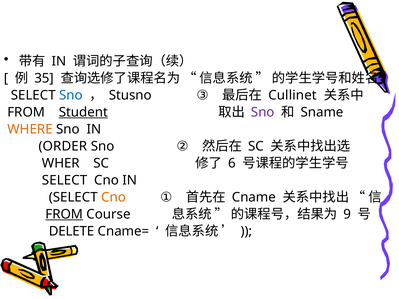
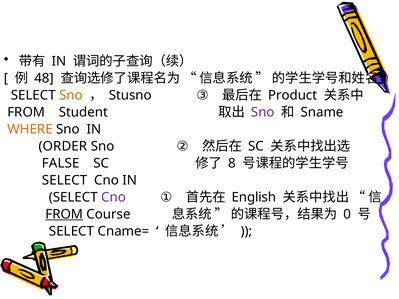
35: 35 -> 48 (44, 78)
Sno colour: blue -> orange (71, 95)
Cullinet: Cullinet -> Product (293, 95)
Student underline: present -> none (83, 112)
WHER: WHER -> FALSE (61, 163)
6: 6 -> 8 (232, 163)
Cno colour: orange -> purple (113, 197)
Cname: Cname -> English (254, 197)
9: 9 -> 0 (347, 214)
DELETE: DELETE -> SELECT (71, 231)
